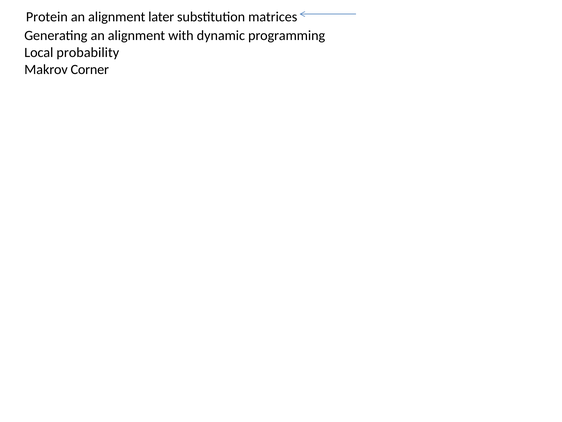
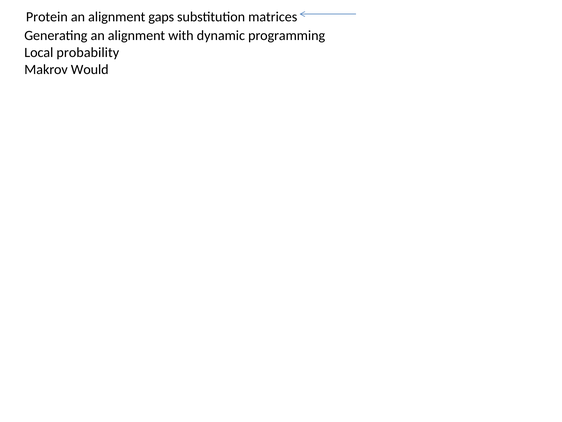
later: later -> gaps (161, 17)
Corner: Corner -> Would (90, 69)
